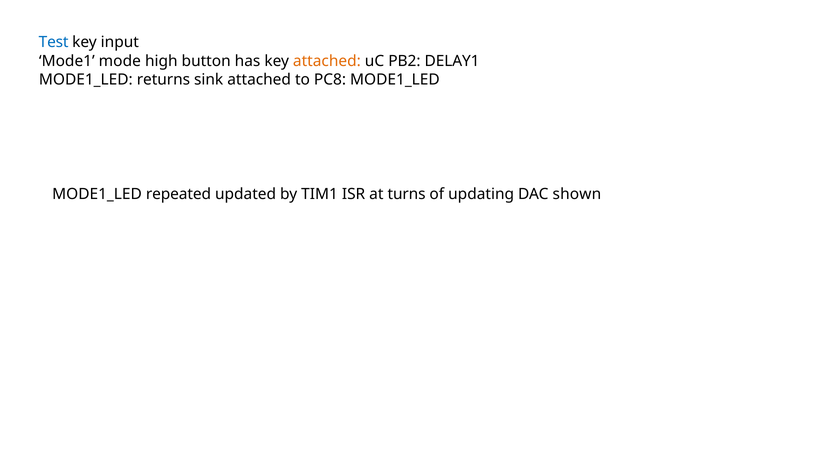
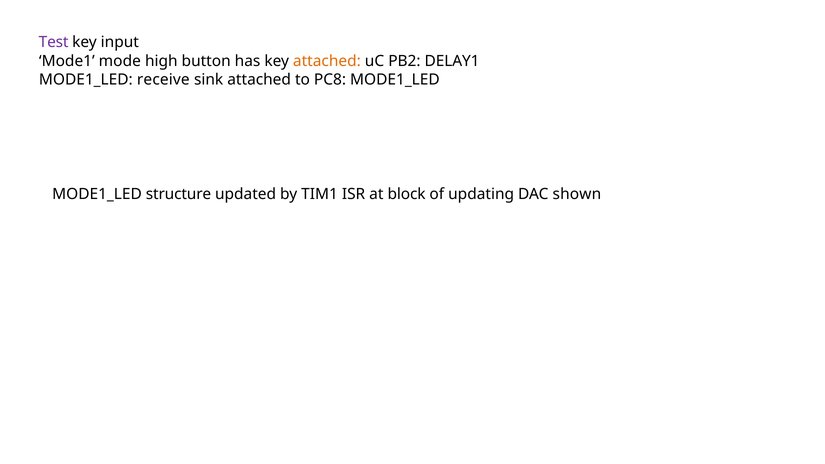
Test colour: blue -> purple (54, 42)
returns: returns -> receive (163, 80)
repeated: repeated -> structure (179, 194)
turns: turns -> block (407, 194)
